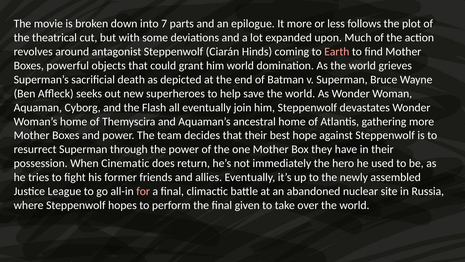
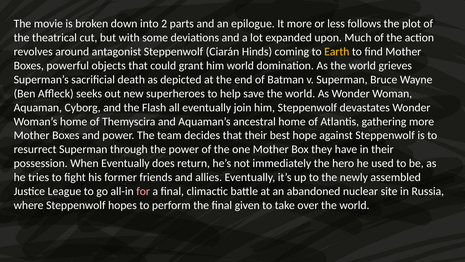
7: 7 -> 2 (164, 24)
Earth colour: pink -> yellow (337, 52)
When Cinematic: Cinematic -> Eventually (125, 163)
